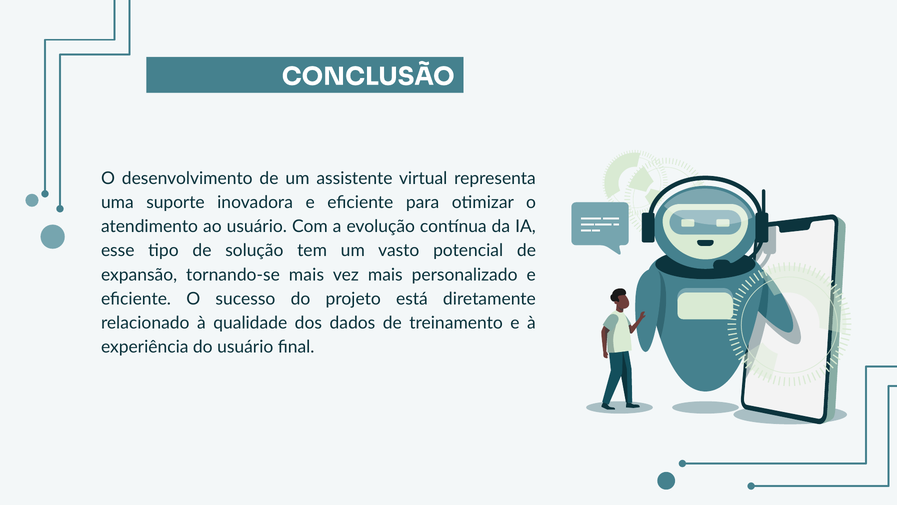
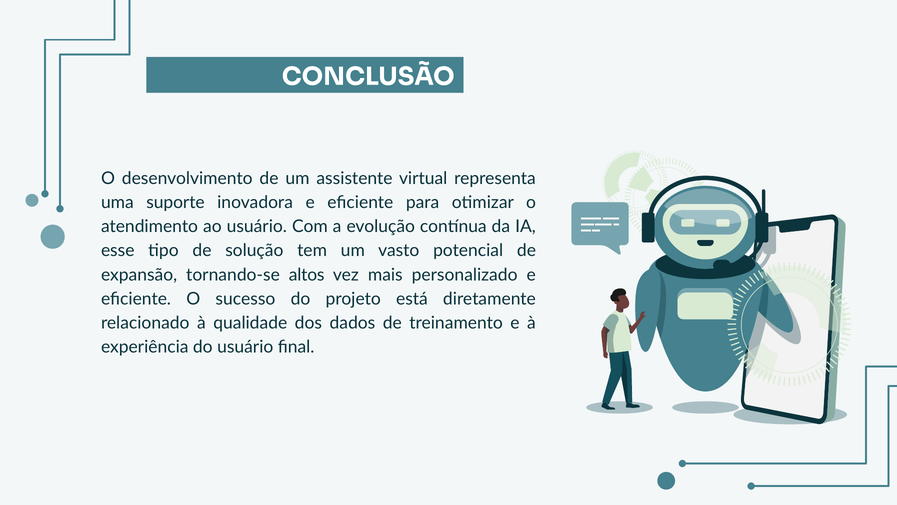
tornando-se mais: mais -> altos (307, 275)
